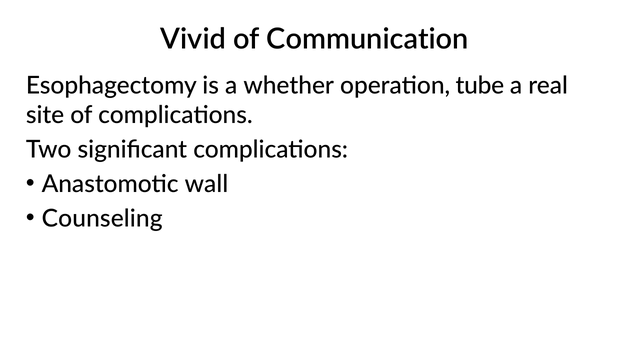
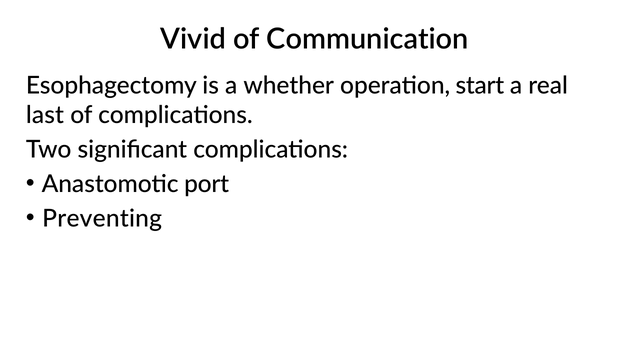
tube: tube -> start (480, 86)
site: site -> last (45, 115)
wall: wall -> port (207, 184)
Counseling: Counseling -> Preventing (102, 218)
